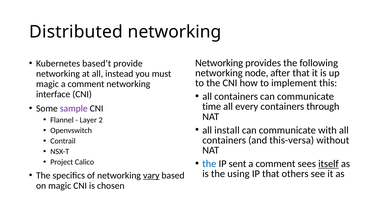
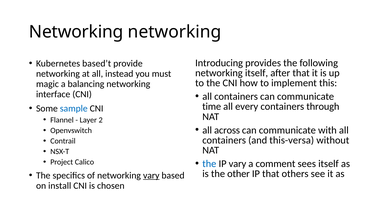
Distributed: Distributed -> Networking (76, 32)
Networking: Networking -> Introducing (219, 63)
networking node: node -> itself (257, 73)
comment: comment -> balancing (86, 84)
sample colour: purple -> blue (74, 108)
install: install -> across (227, 130)
IP sent: sent -> vary (237, 164)
itself underline: present -> none (328, 164)
using: using -> other (239, 174)
on magic: magic -> install (60, 185)
